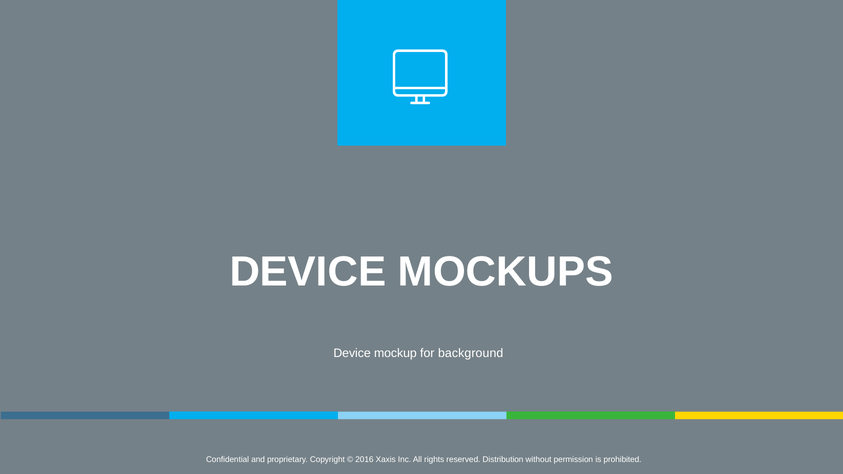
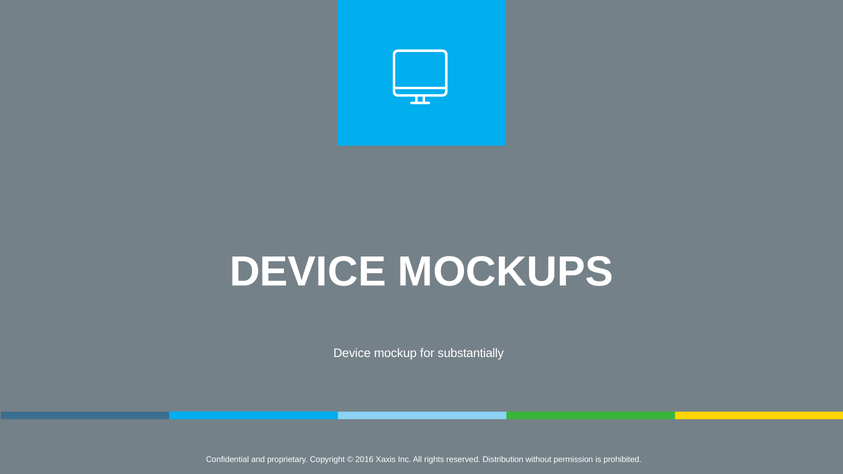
background: background -> substantially (471, 354)
